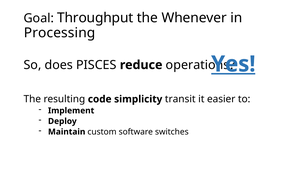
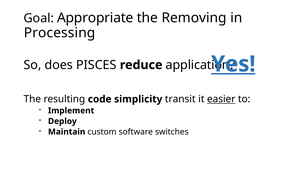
Throughput: Throughput -> Appropriate (95, 18)
Whenever: Whenever -> Removing (194, 18)
operations: operations -> application (200, 65)
easier underline: none -> present (221, 99)
